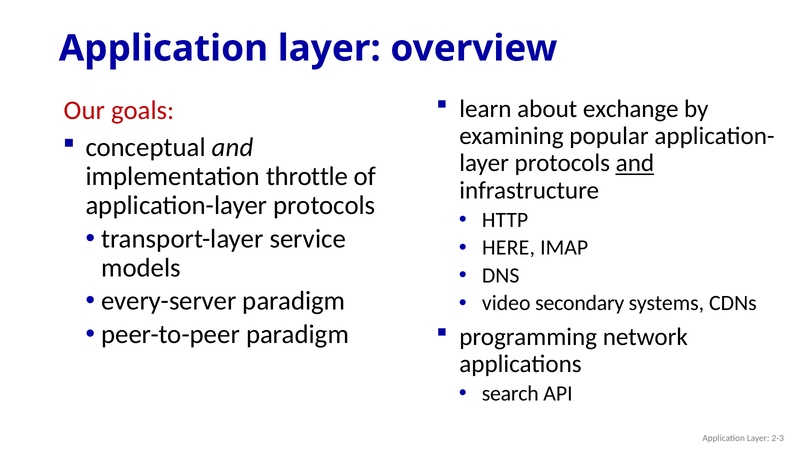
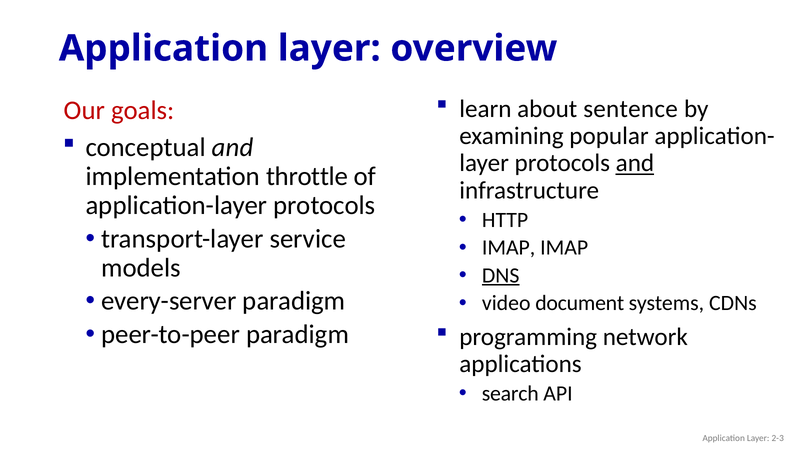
exchange: exchange -> sentence (631, 109)
HERE: HERE -> IMAP (509, 248)
DNS underline: none -> present (501, 275)
secondary: secondary -> document (580, 303)
